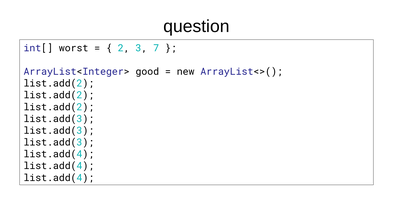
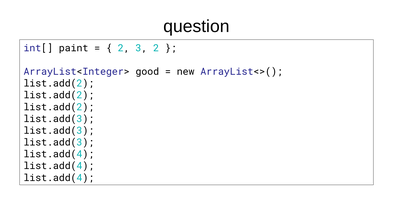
worst: worst -> paint (74, 48)
3 7: 7 -> 2 (156, 48)
